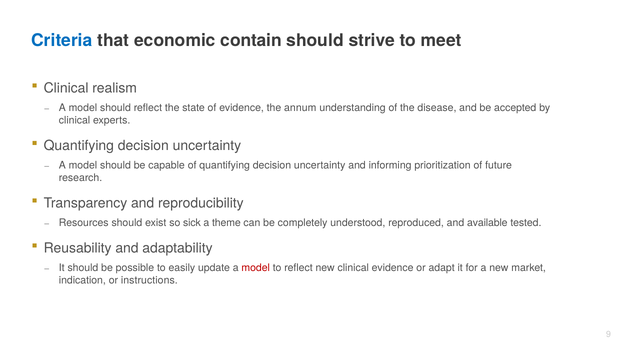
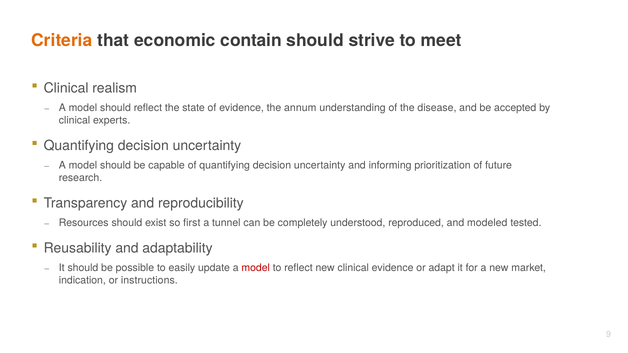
Criteria colour: blue -> orange (62, 40)
sick: sick -> first (192, 223)
theme: theme -> tunnel (226, 223)
available: available -> modeled (487, 223)
